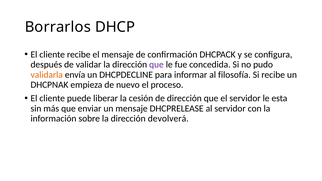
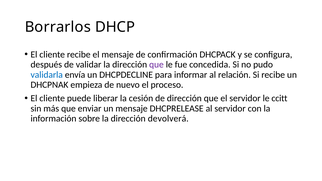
validarla colour: orange -> blue (47, 75)
filosofía: filosofía -> relación (234, 75)
esta: esta -> ccitt (279, 98)
